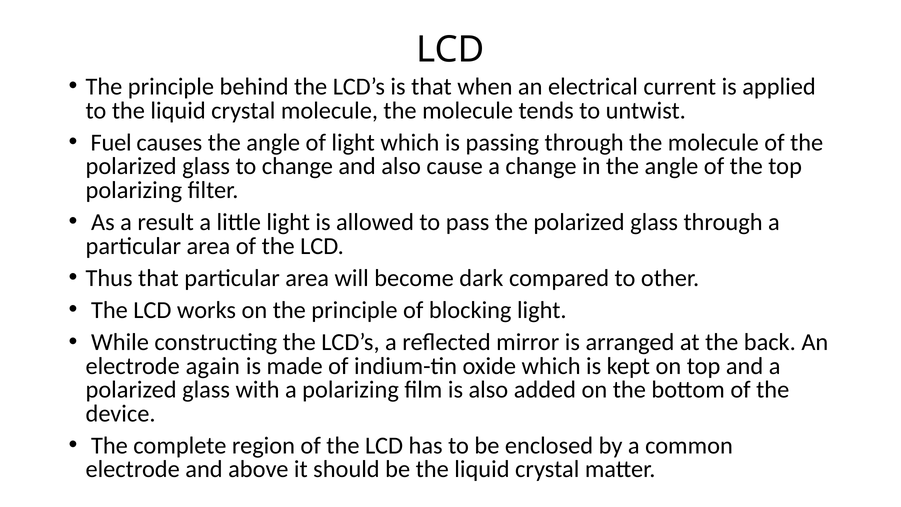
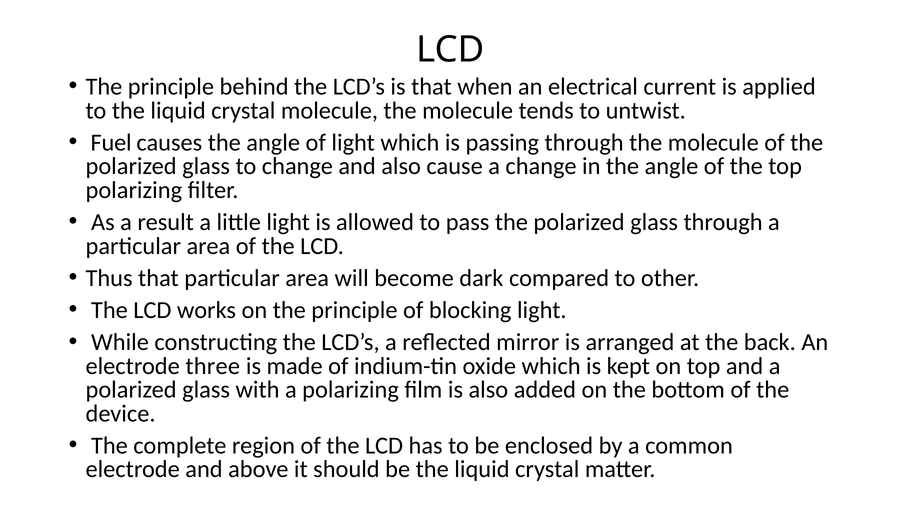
again: again -> three (213, 366)
